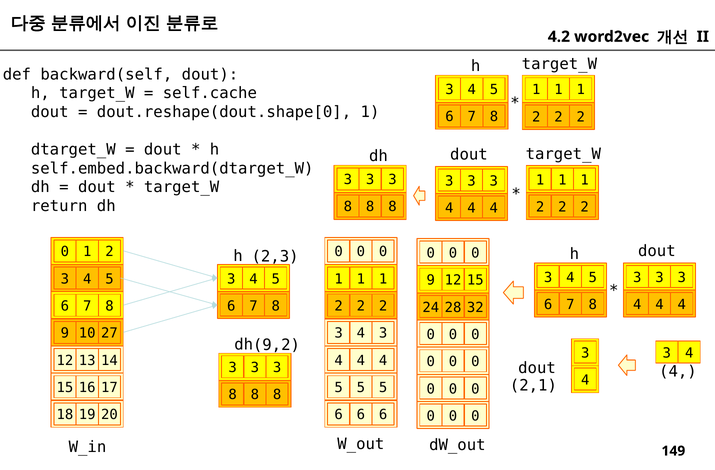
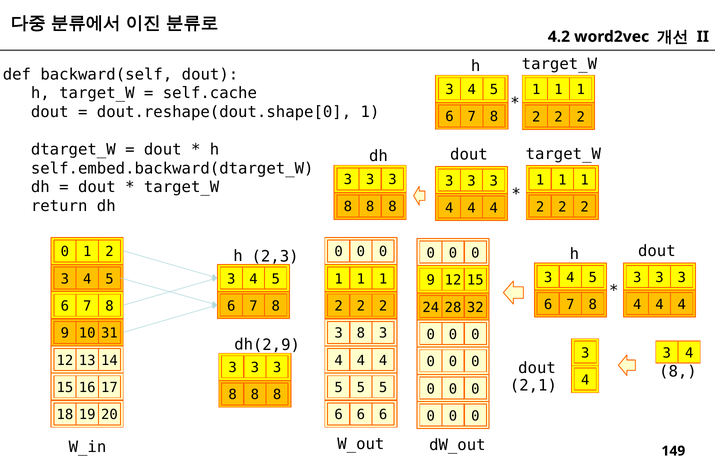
27: 27 -> 31 (109, 333)
4: 4 -> 8 (361, 333)
9,2: 9,2 -> 2,9 (276, 345)
4: 4 -> 8 (678, 371)
